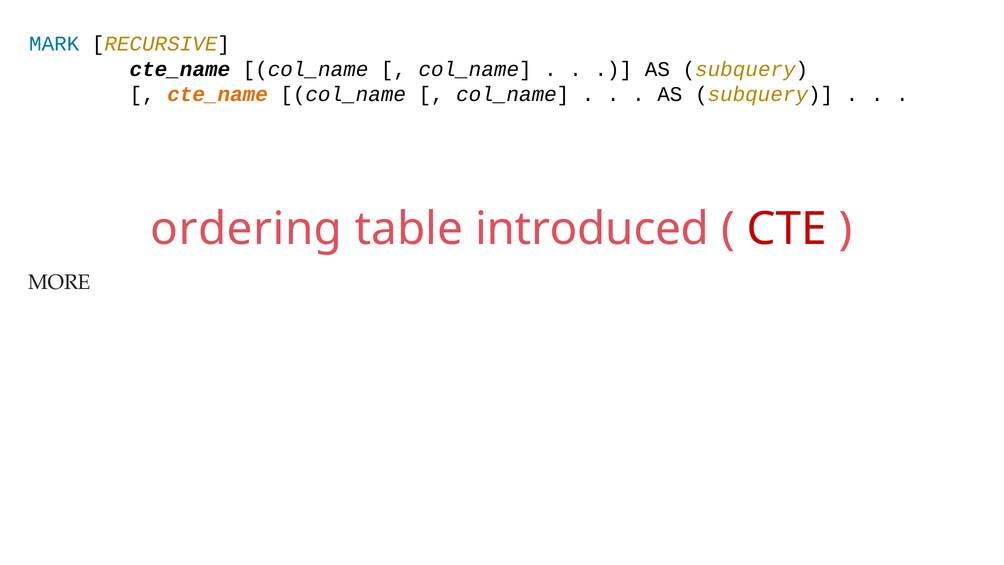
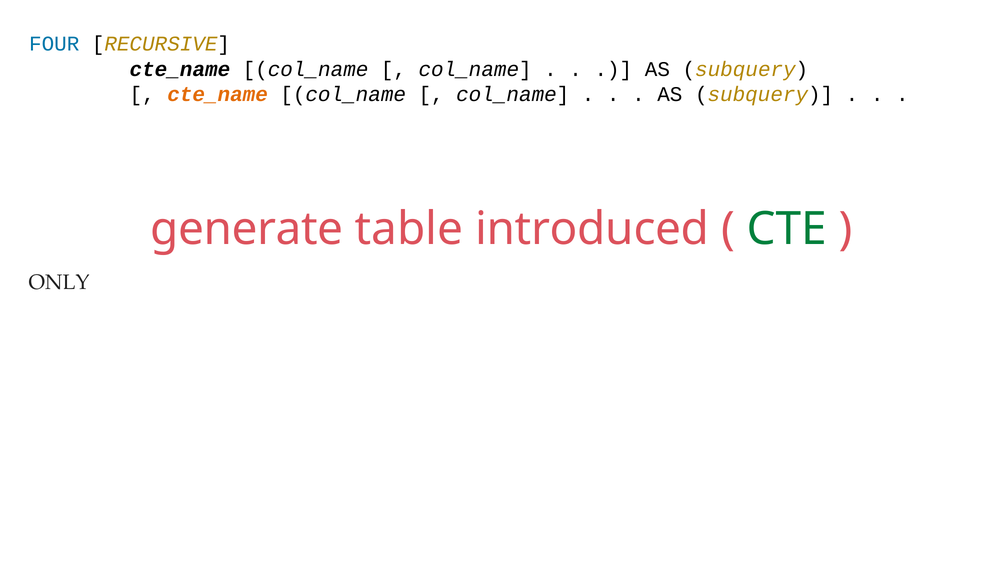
MARK: MARK -> FOUR (54, 44)
ordering: ordering -> generate (247, 229)
CTE colour: red -> green (787, 229)
MORE: MORE -> ONLY (59, 282)
